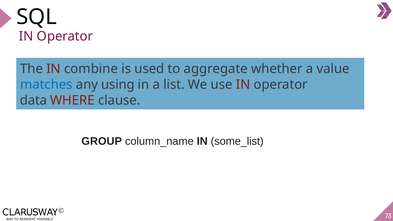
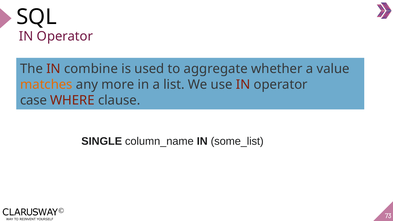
matches colour: blue -> orange (46, 85)
using: using -> more (118, 85)
data: data -> case (33, 100)
GROUP: GROUP -> SINGLE (102, 141)
